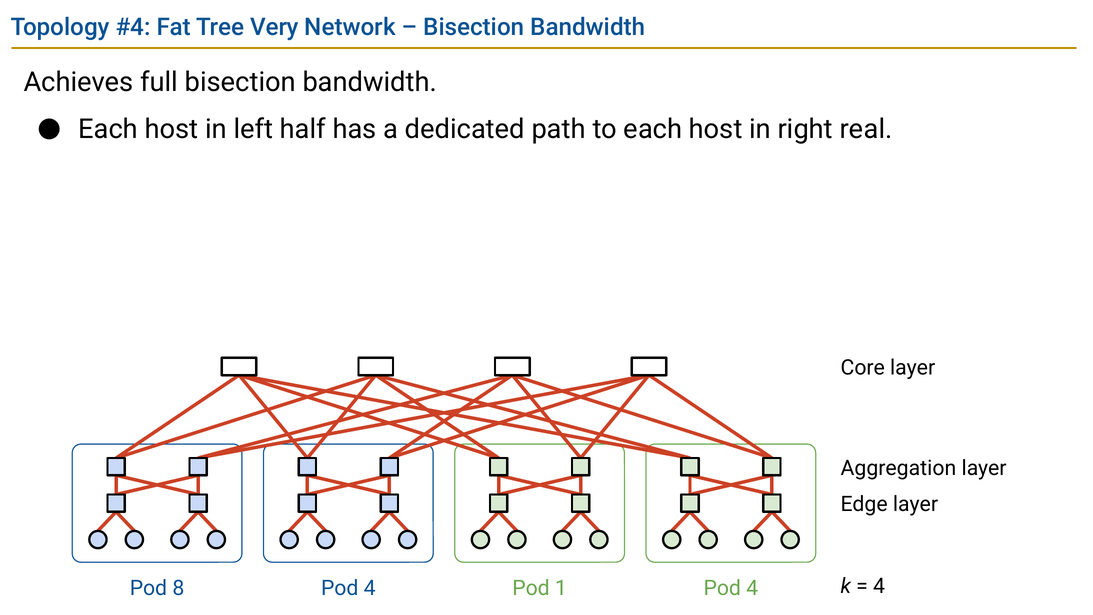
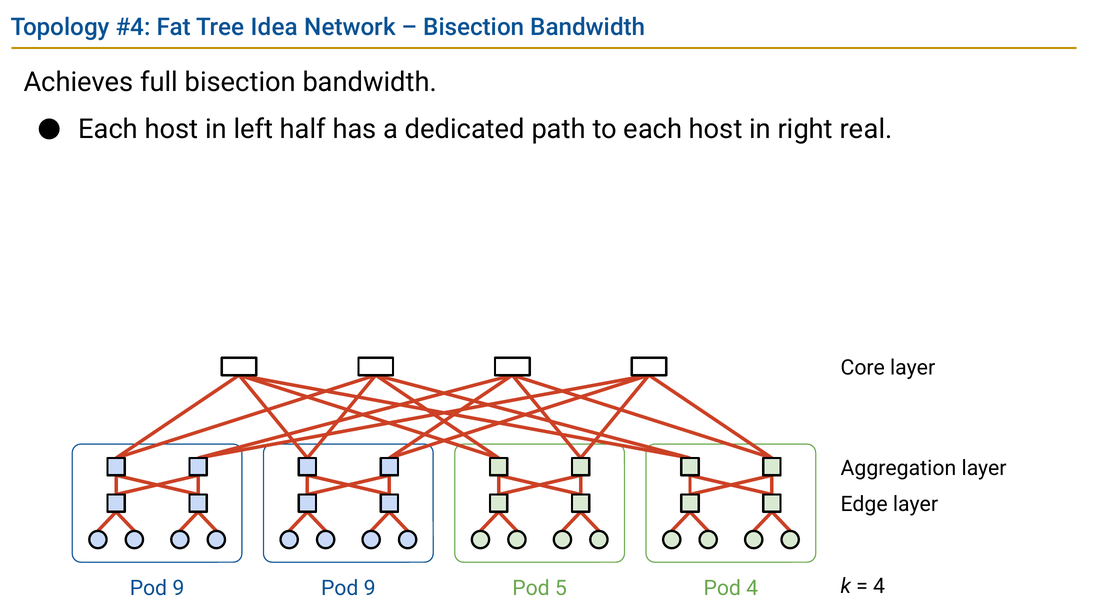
Very: Very -> Idea (274, 27)
8: 8 -> 9 (178, 588)
4: 4 -> 9 (370, 588)
1: 1 -> 5 (561, 588)
